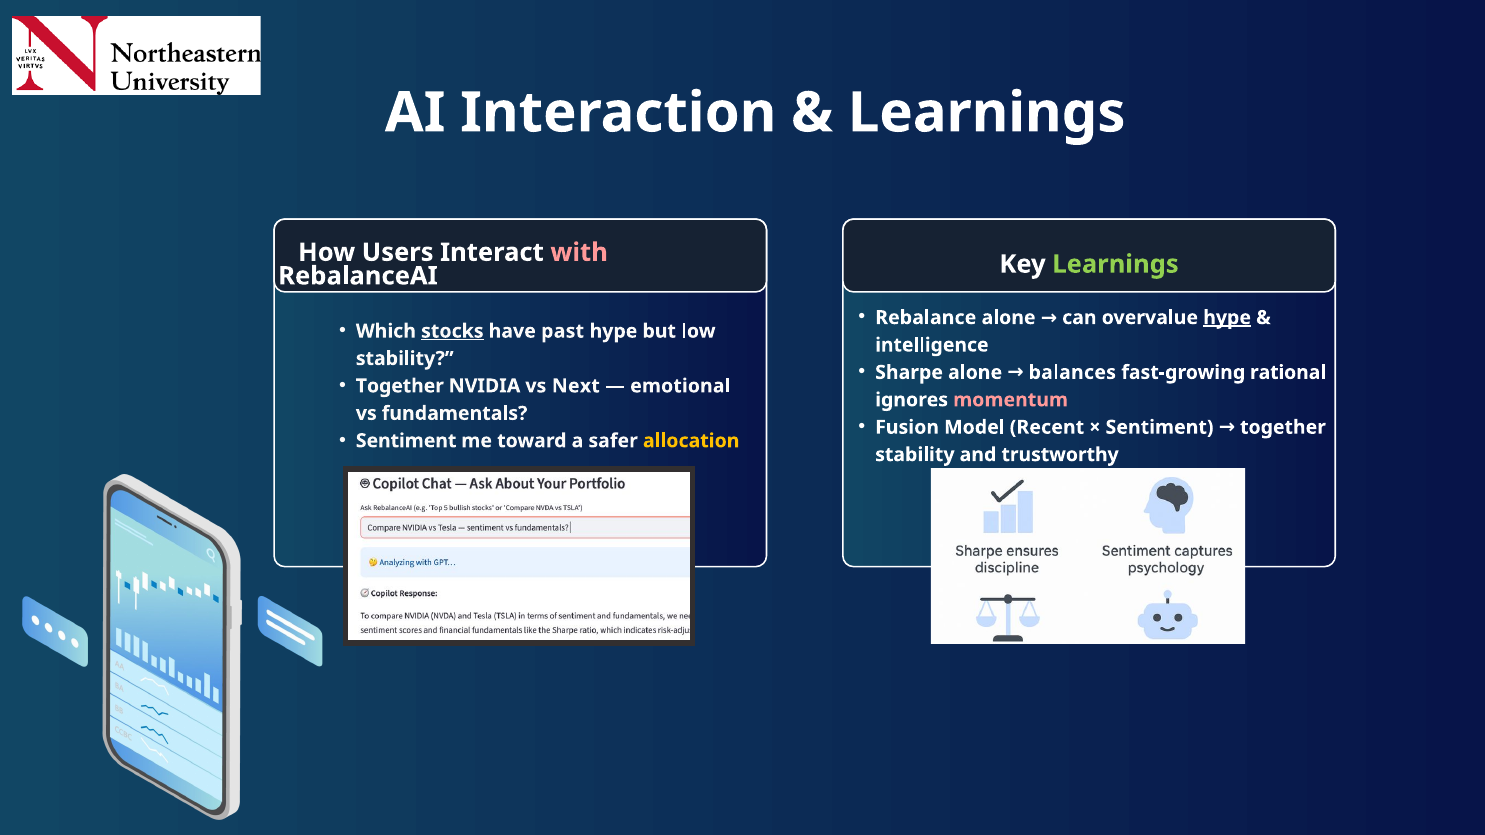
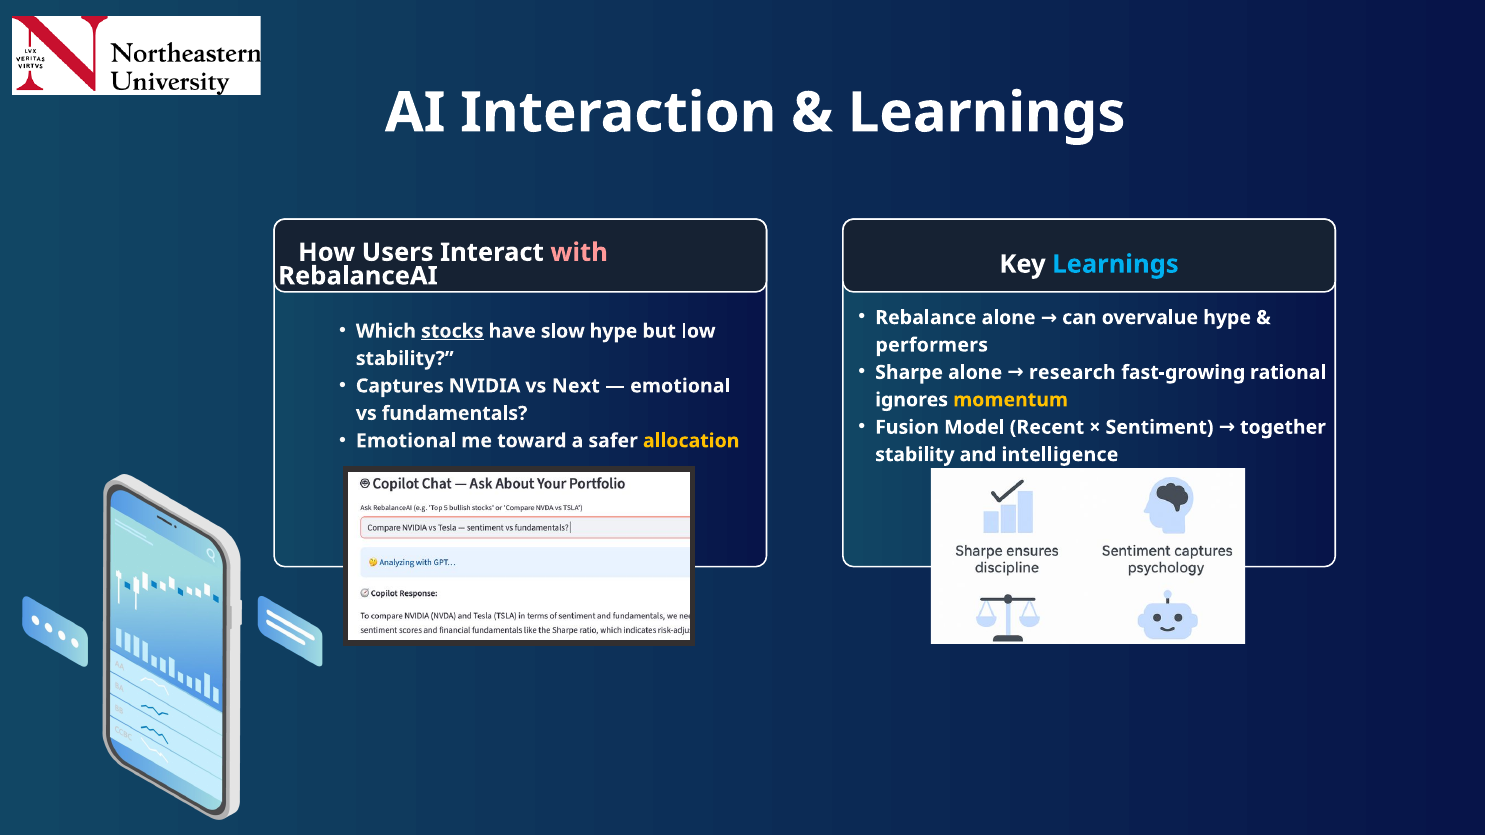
Learnings colour: light green -> light blue (1115, 264)
hype underline: present -> none (1227, 318)
past: past -> slow (563, 331)
intelligence: intelligence -> performers (932, 345)
balances: balances -> research (1072, 373)
Together: Together -> Captures (400, 386)
momentum colour: pink -> yellow (1011, 400)
Sentiment: Sentiment -> Emotional (406, 441)
trustworthy: trustworthy -> intelligence (1060, 455)
